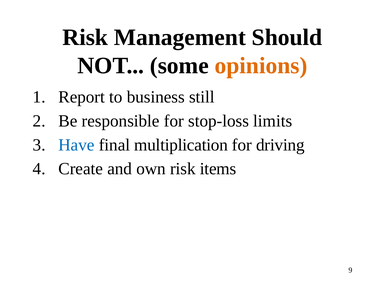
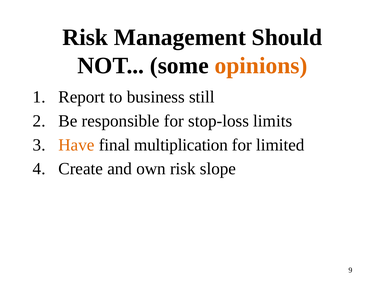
Have colour: blue -> orange (76, 145)
driving: driving -> limited (280, 145)
items: items -> slope (218, 169)
